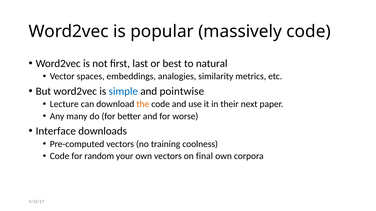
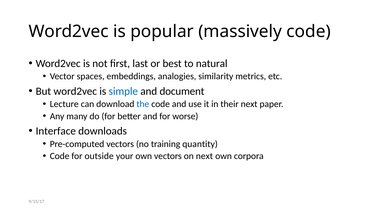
pointwise: pointwise -> document (182, 91)
the colour: orange -> blue (143, 104)
coolness: coolness -> quantity (200, 144)
random: random -> outside (99, 156)
on final: final -> next (204, 156)
